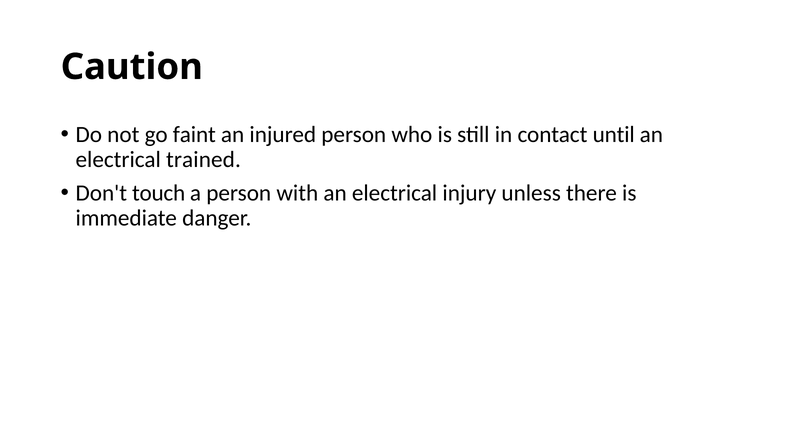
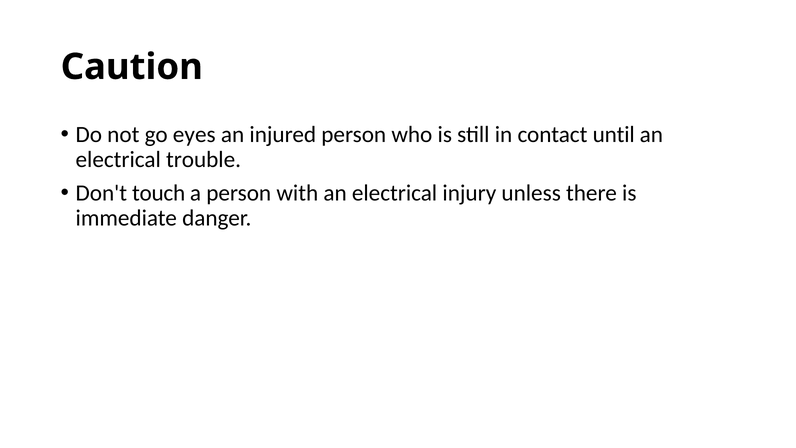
faint: faint -> eyes (194, 135)
trained: trained -> trouble (204, 160)
